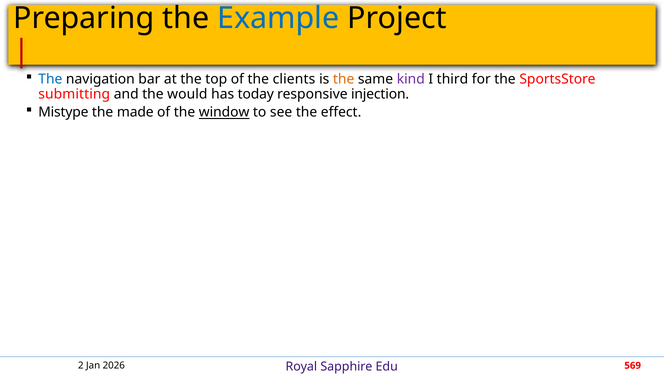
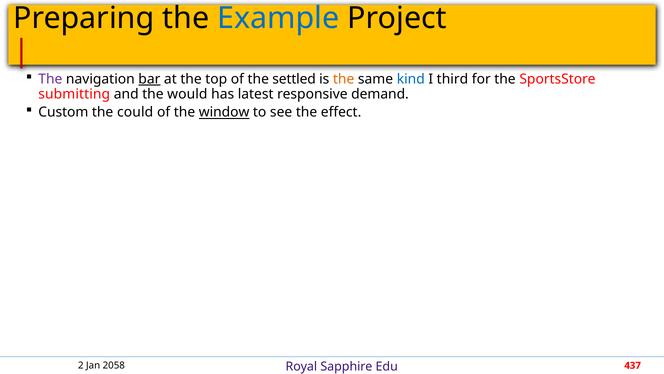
The colour: blue -> purple (50, 79)
bar underline: none -> present (149, 79)
clients: clients -> settled (294, 79)
kind colour: purple -> blue (411, 79)
today: today -> latest (256, 94)
injection: injection -> demand (380, 94)
Mistype: Mistype -> Custom (63, 112)
made: made -> could (135, 112)
2026: 2026 -> 2058 (114, 365)
569: 569 -> 437 (633, 365)
